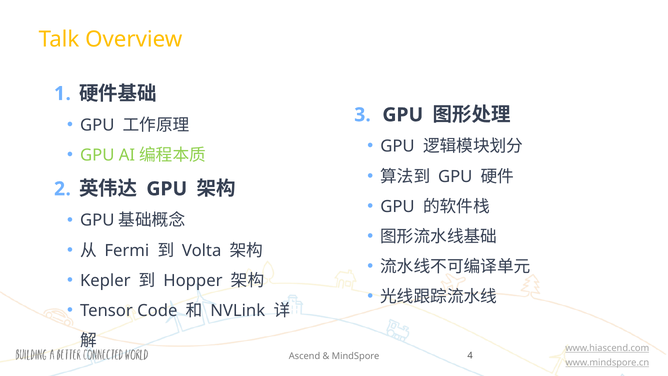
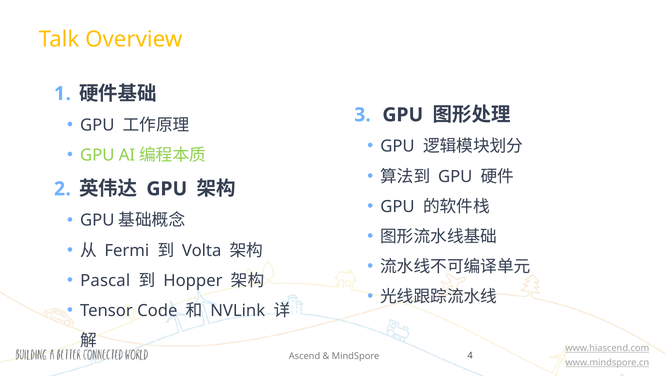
Kepler: Kepler -> Pascal (105, 280)
